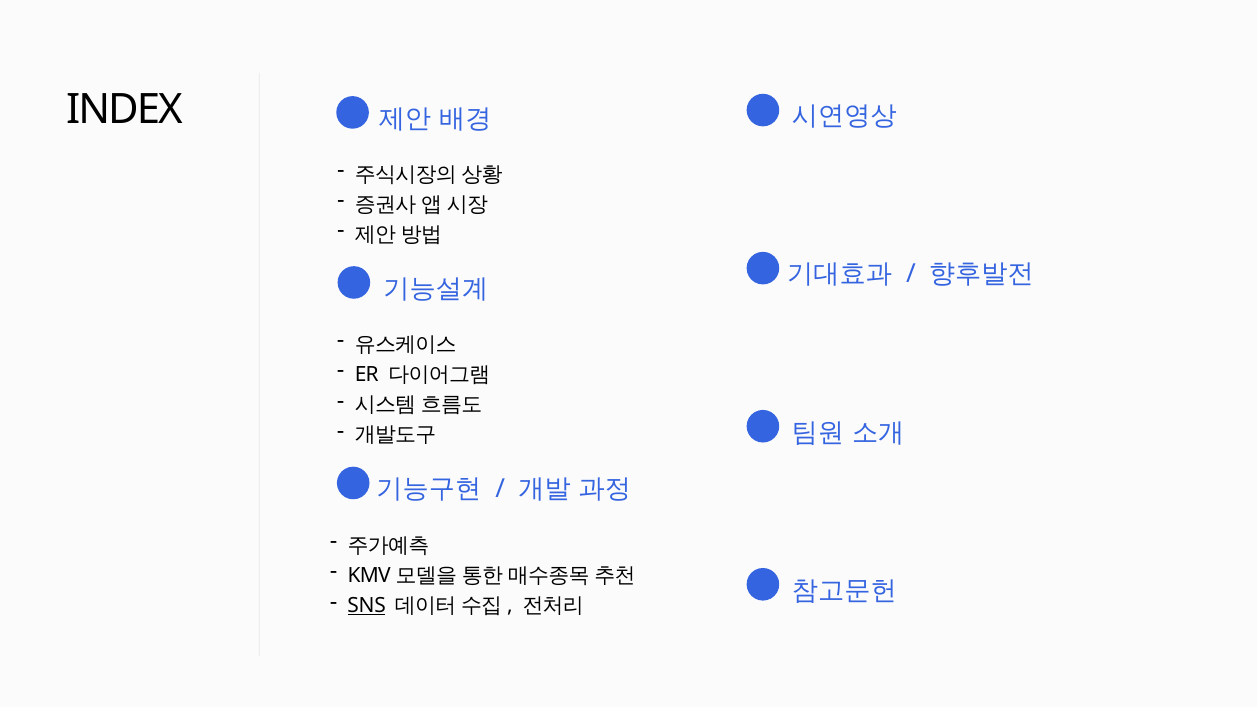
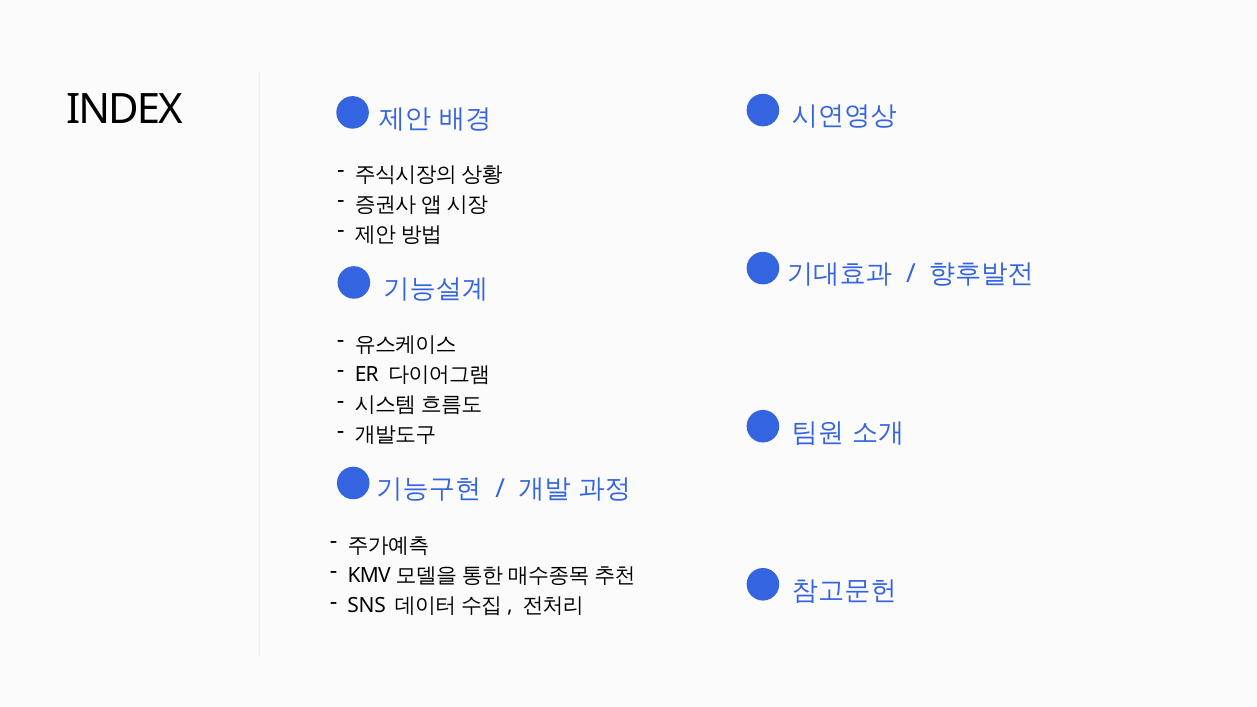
SNS underline: present -> none (367, 606)
